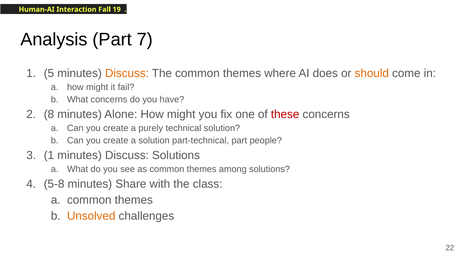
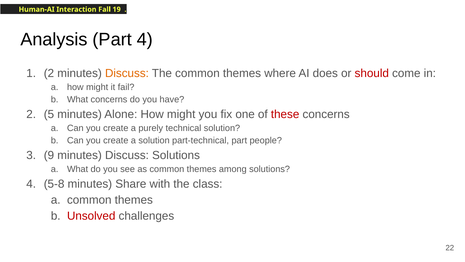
Part 7: 7 -> 4 (145, 39)
5: 5 -> 2 (49, 73)
should colour: orange -> red (372, 73)
8: 8 -> 5 (49, 114)
1: 1 -> 9 (49, 155)
Unsolved colour: orange -> red (91, 216)
